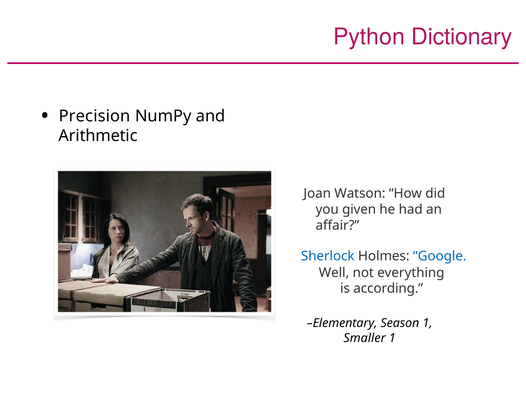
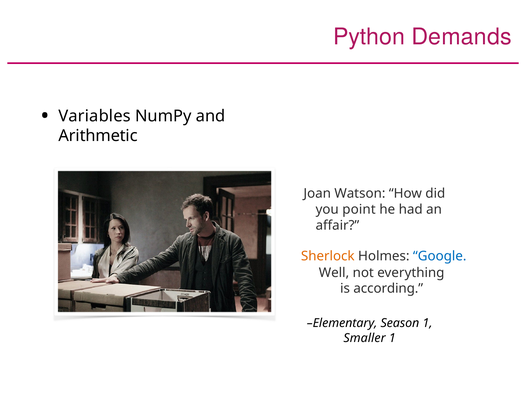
Dictionary: Dictionary -> Demands (462, 37)
Precision: Precision -> Variables (95, 116)
given: given -> point (359, 210)
Sherlock colour: blue -> orange (328, 256)
